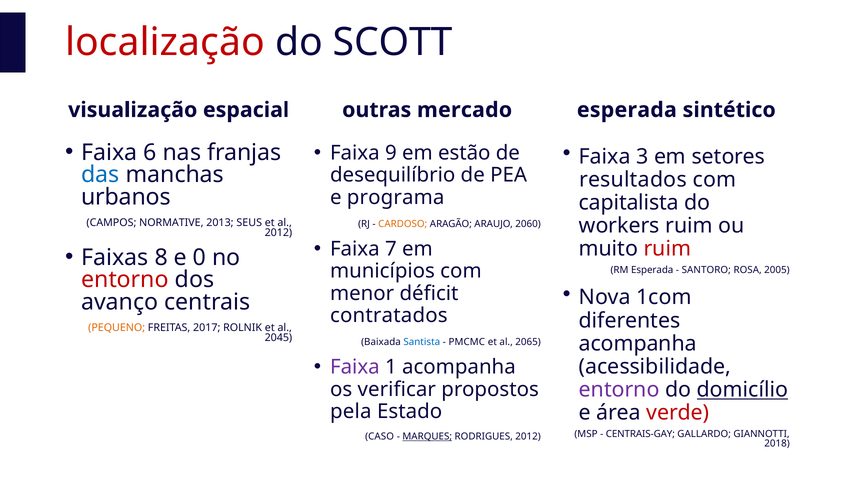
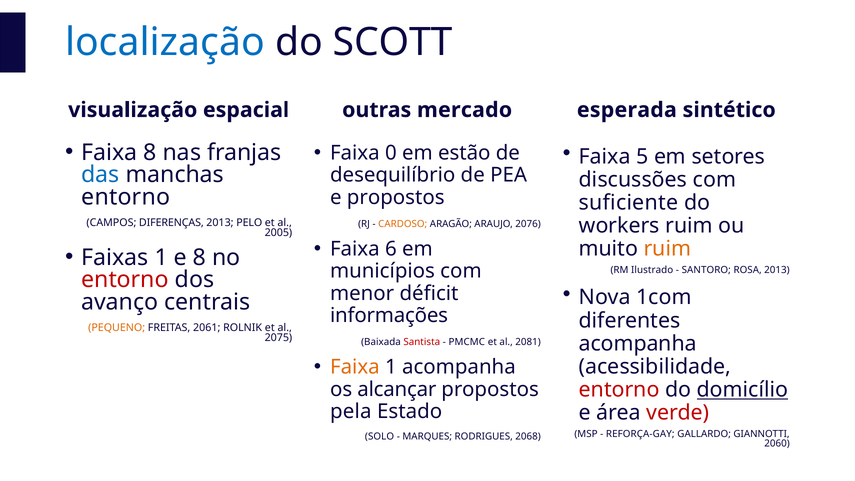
localização colour: red -> blue (165, 42)
Faixa 6: 6 -> 8 (150, 152)
3: 3 -> 5 (642, 156)
9: 9 -> 0 (391, 153)
resultados: resultados -> discussões (633, 180)
urbanos: urbanos -> entorno (126, 197)
e programa: programa -> propostos (396, 197)
capitalista: capitalista -> suficiente (629, 203)
NORMATIVE: NORMATIVE -> DIFERENÇAS (171, 223)
SEUS: SEUS -> PELO (249, 223)
2060: 2060 -> 2076 (528, 224)
2012: 2012 -> 2005 (278, 233)
7: 7 -> 6 (391, 249)
ruim colour: red -> orange (667, 249)
Faixas 8: 8 -> 1 (161, 257)
e 0: 0 -> 8 (199, 257)
RM Esperada: Esperada -> Ilustrado (652, 270)
ROSA 2005: 2005 -> 2013 (777, 270)
contratados: contratados -> informações (389, 315)
2017: 2017 -> 2061 (207, 328)
2045: 2045 -> 2075 (278, 338)
Santista colour: blue -> red (422, 342)
2065: 2065 -> 2081 (528, 342)
Faixa colour: purple -> orange (355, 367)
verificar: verificar -> alcançar (397, 389)
entorno colour: purple -> red (619, 390)
CENTRAIS-GAY: CENTRAIS-GAY -> REFORÇA-GAY (640, 434)
CASO: CASO -> SOLO (380, 437)
MARQUES underline: present -> none (427, 437)
RODRIGUES 2012: 2012 -> 2068 (528, 437)
2018: 2018 -> 2060 (777, 443)
